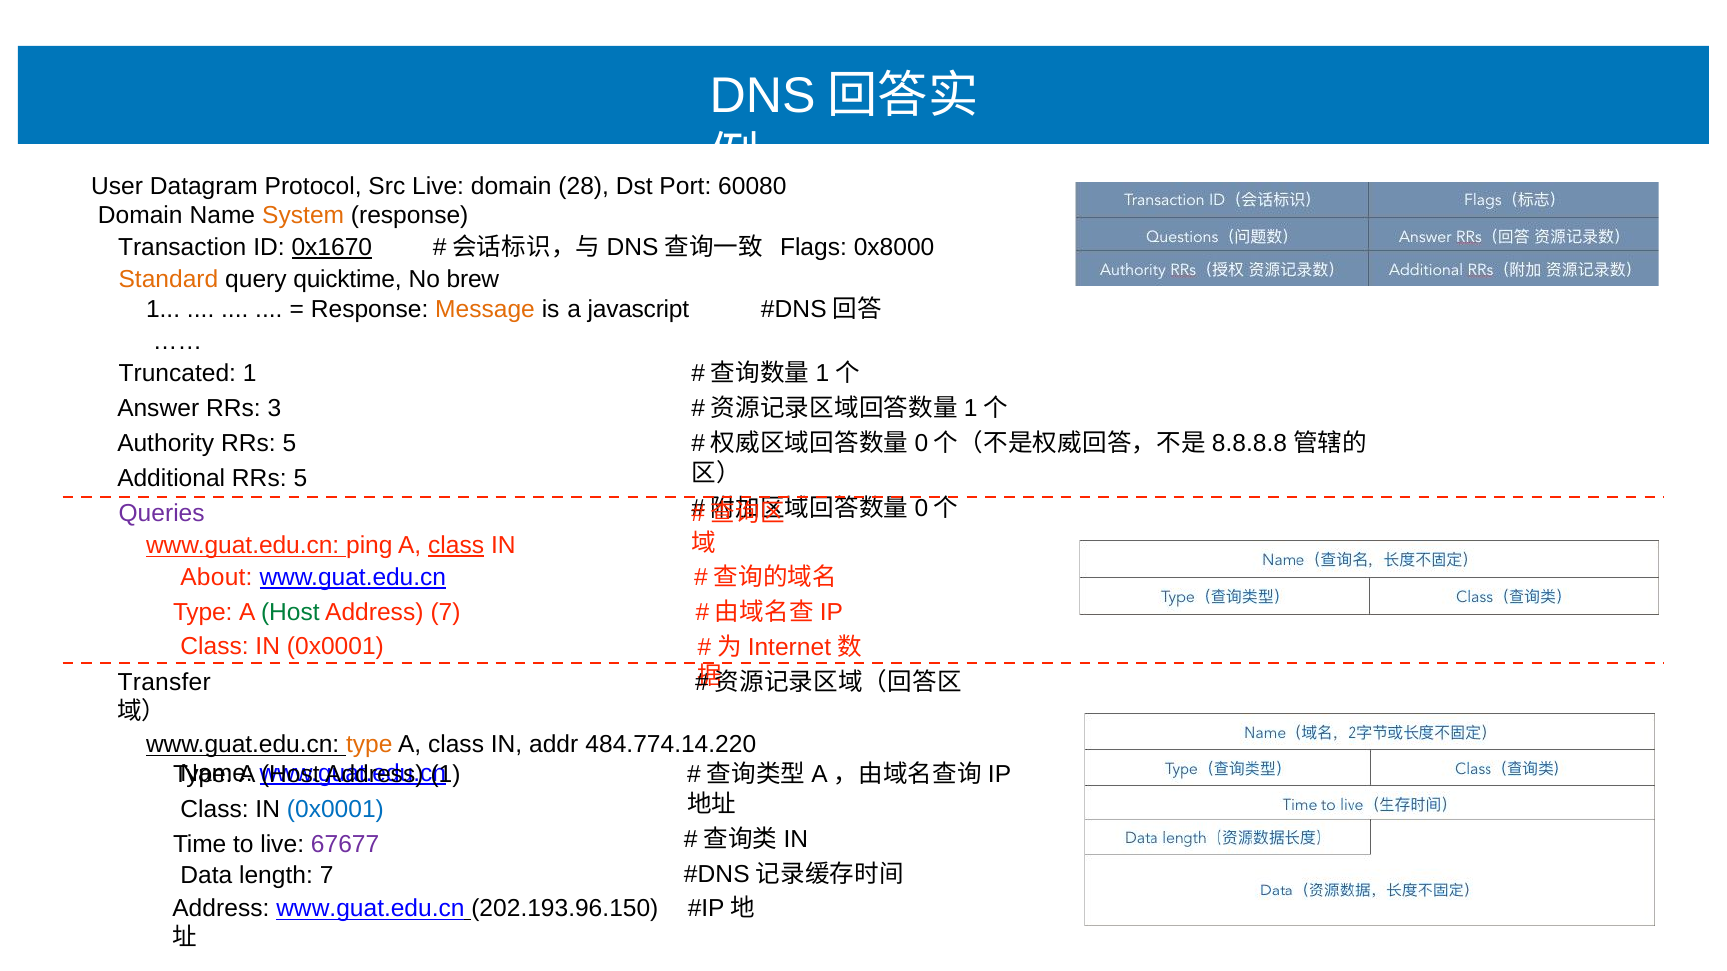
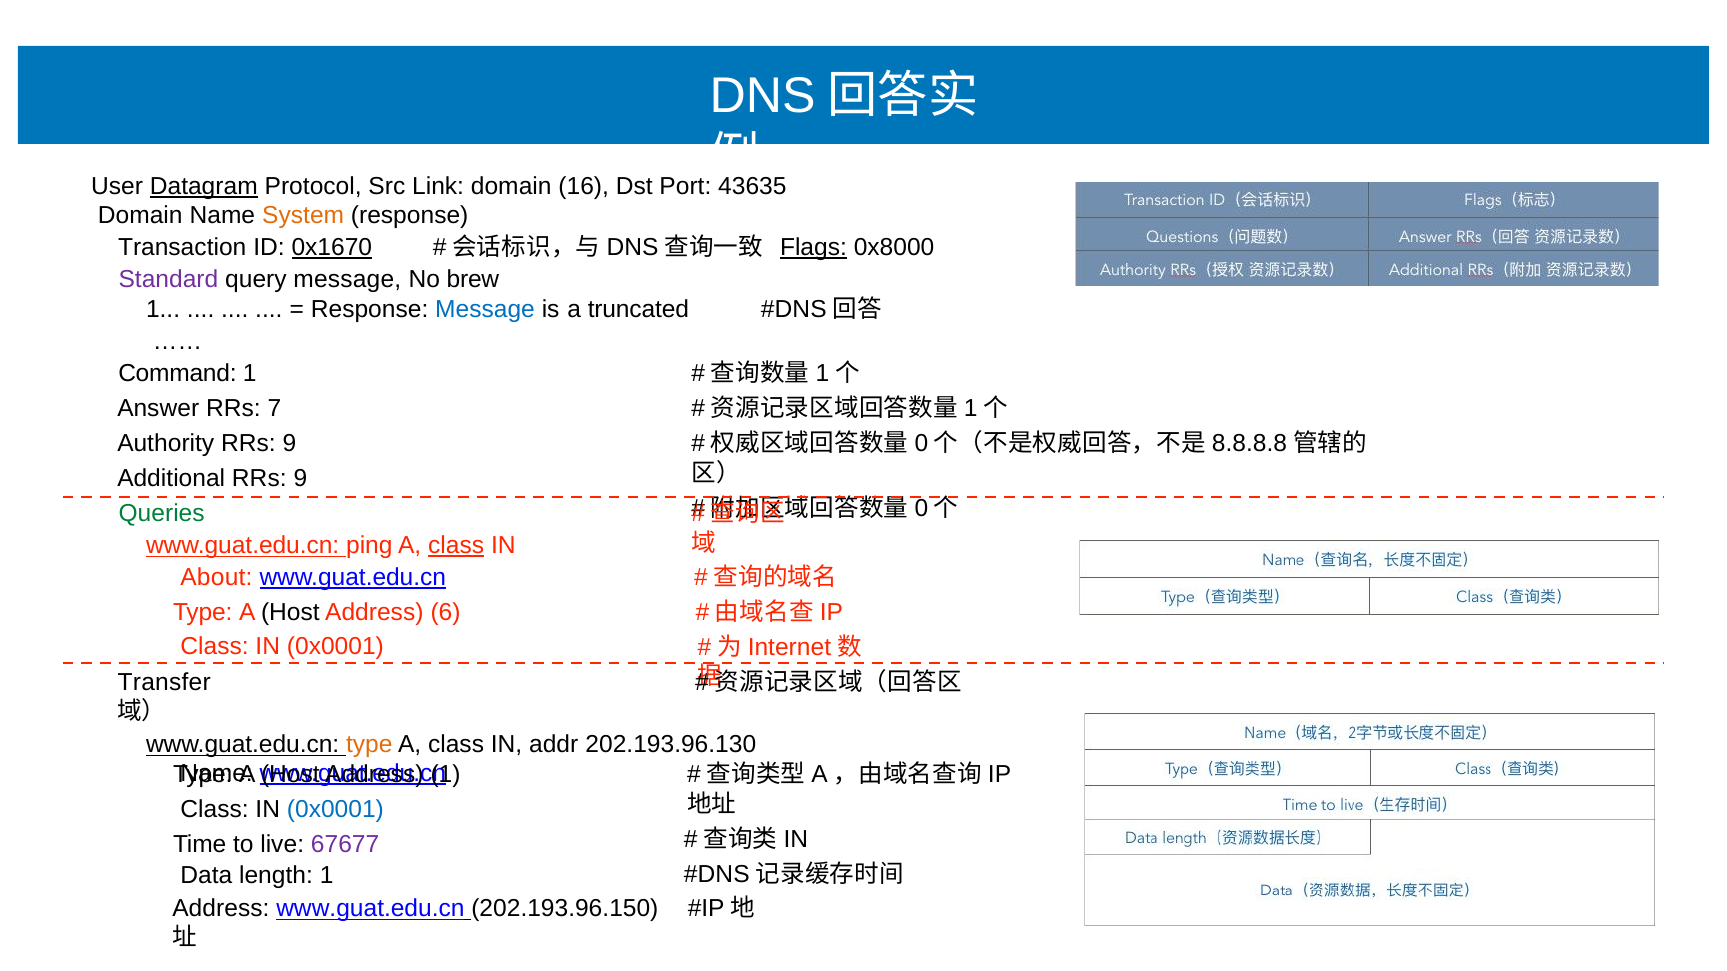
Datagram underline: none -> present (204, 187)
Src Live: Live -> Link (438, 187)
28: 28 -> 16 (584, 187)
60080: 60080 -> 43635 (752, 187)
Flags underline: none -> present (813, 248)
Standard colour: orange -> purple (168, 280)
query quicktime: quicktime -> message (347, 280)
Message colour: orange -> blue (485, 310)
javascript: javascript -> truncated (638, 310)
Truncated: Truncated -> Command (177, 374)
3: 3 -> 7 (274, 409)
Authority RRs 5: 5 -> 9 (289, 444)
Additional RRs 5: 5 -> 9 (300, 479)
Queries colour: purple -> green (162, 514)
Host colour: green -> black (290, 612)
Address 7: 7 -> 6 (446, 612)
484.774.14.220: 484.774.14.220 -> 202.193.96.130 (671, 745)
length 7: 7 -> 1 (327, 876)
